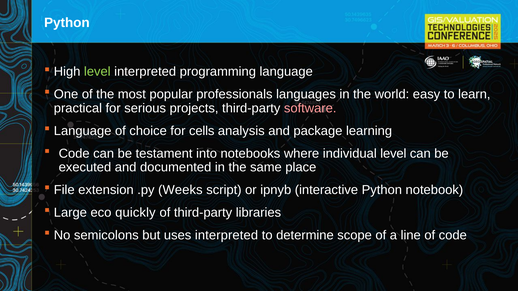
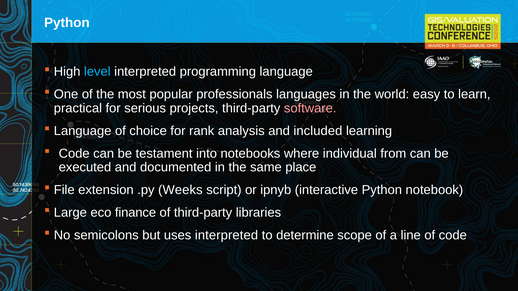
level colour: light green -> light blue (97, 72)
cells: cells -> rank (202, 131)
package: package -> included (318, 131)
individual level: level -> from (393, 154)
quickly: quickly -> finance (136, 213)
